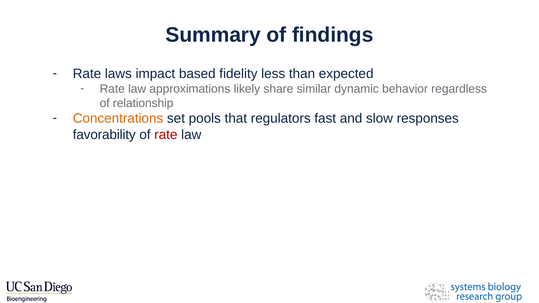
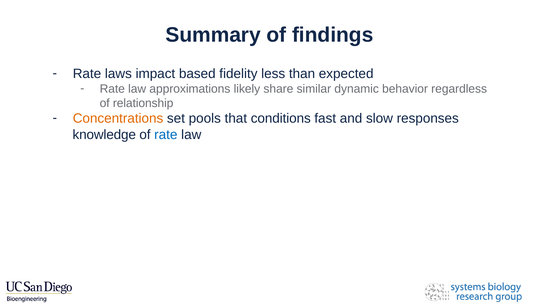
regulators: regulators -> conditions (281, 119)
favorability: favorability -> knowledge (104, 135)
rate colour: red -> blue (166, 135)
